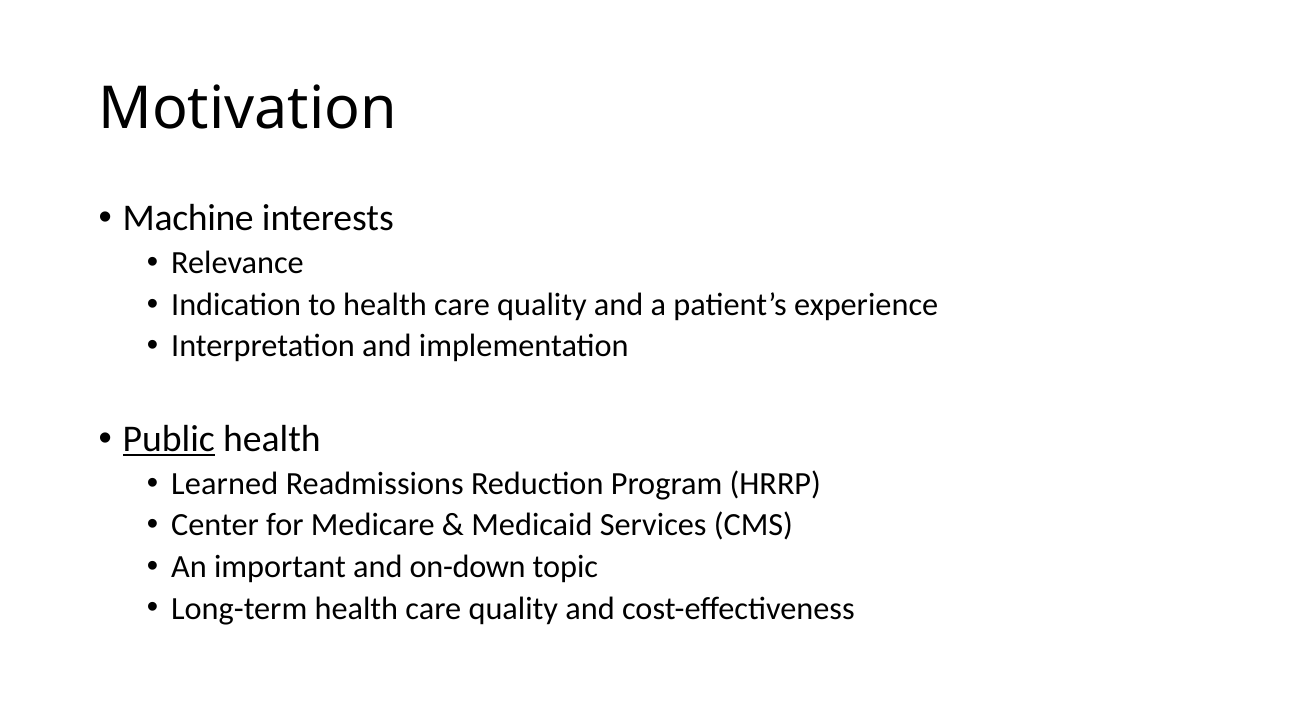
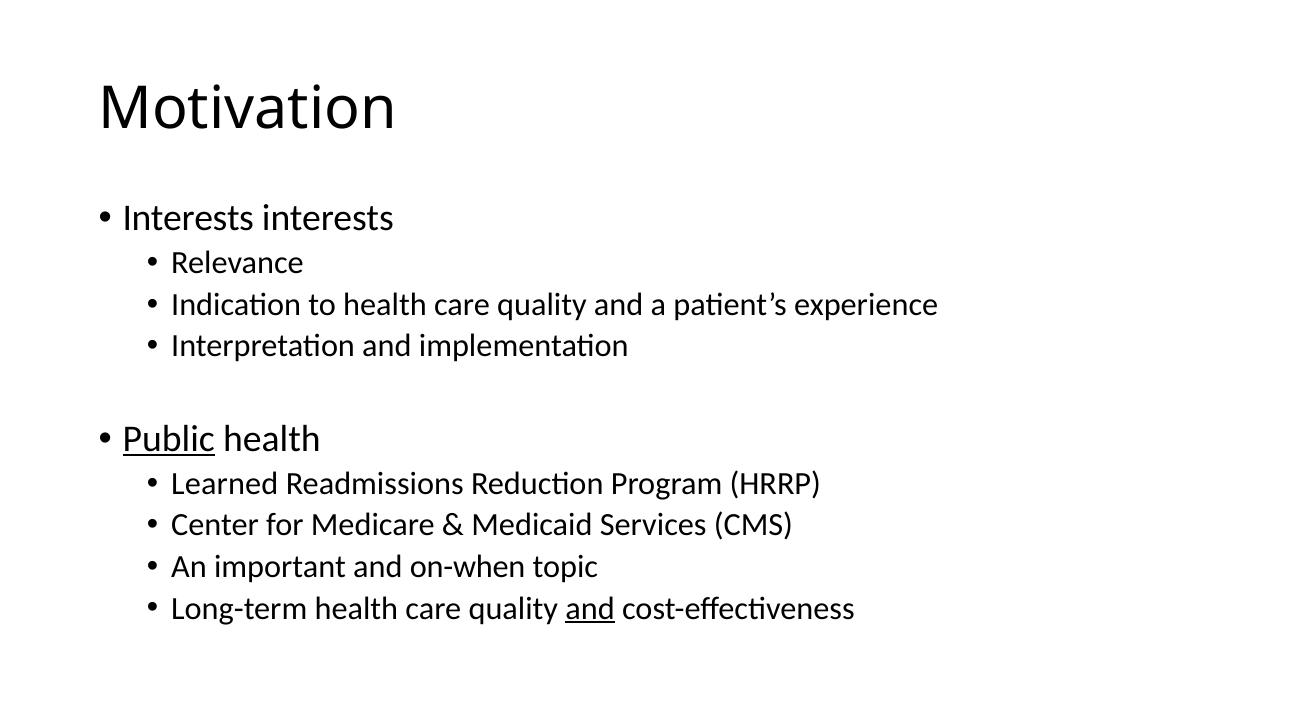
Machine: Machine -> Interests (188, 218)
on-down: on-down -> on-when (468, 567)
and underline: none -> present (590, 608)
